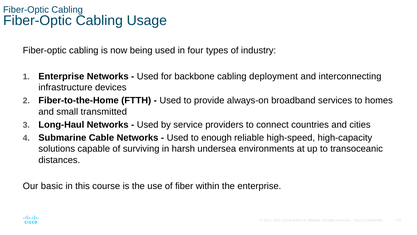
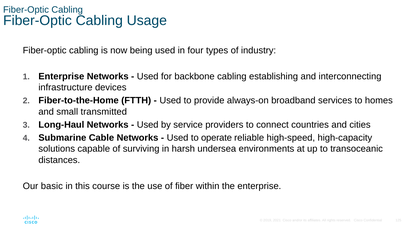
deployment: deployment -> establishing (274, 76)
enough: enough -> operate (217, 137)
